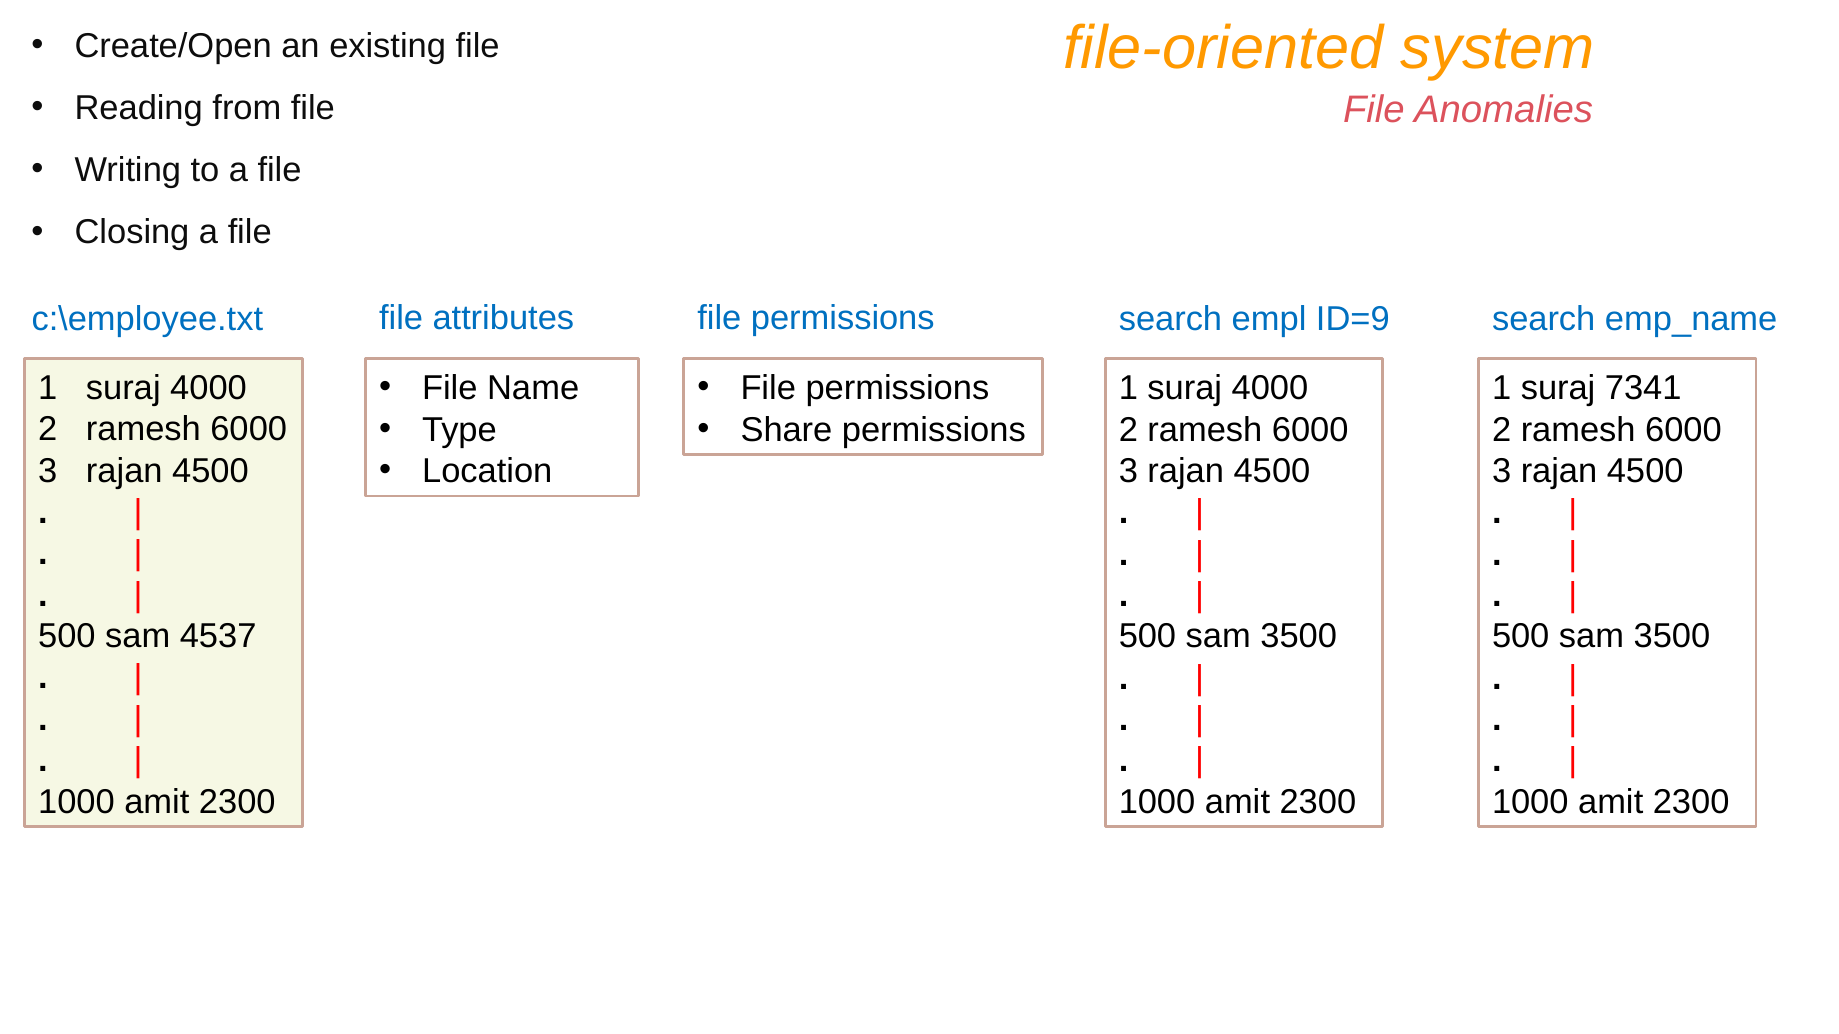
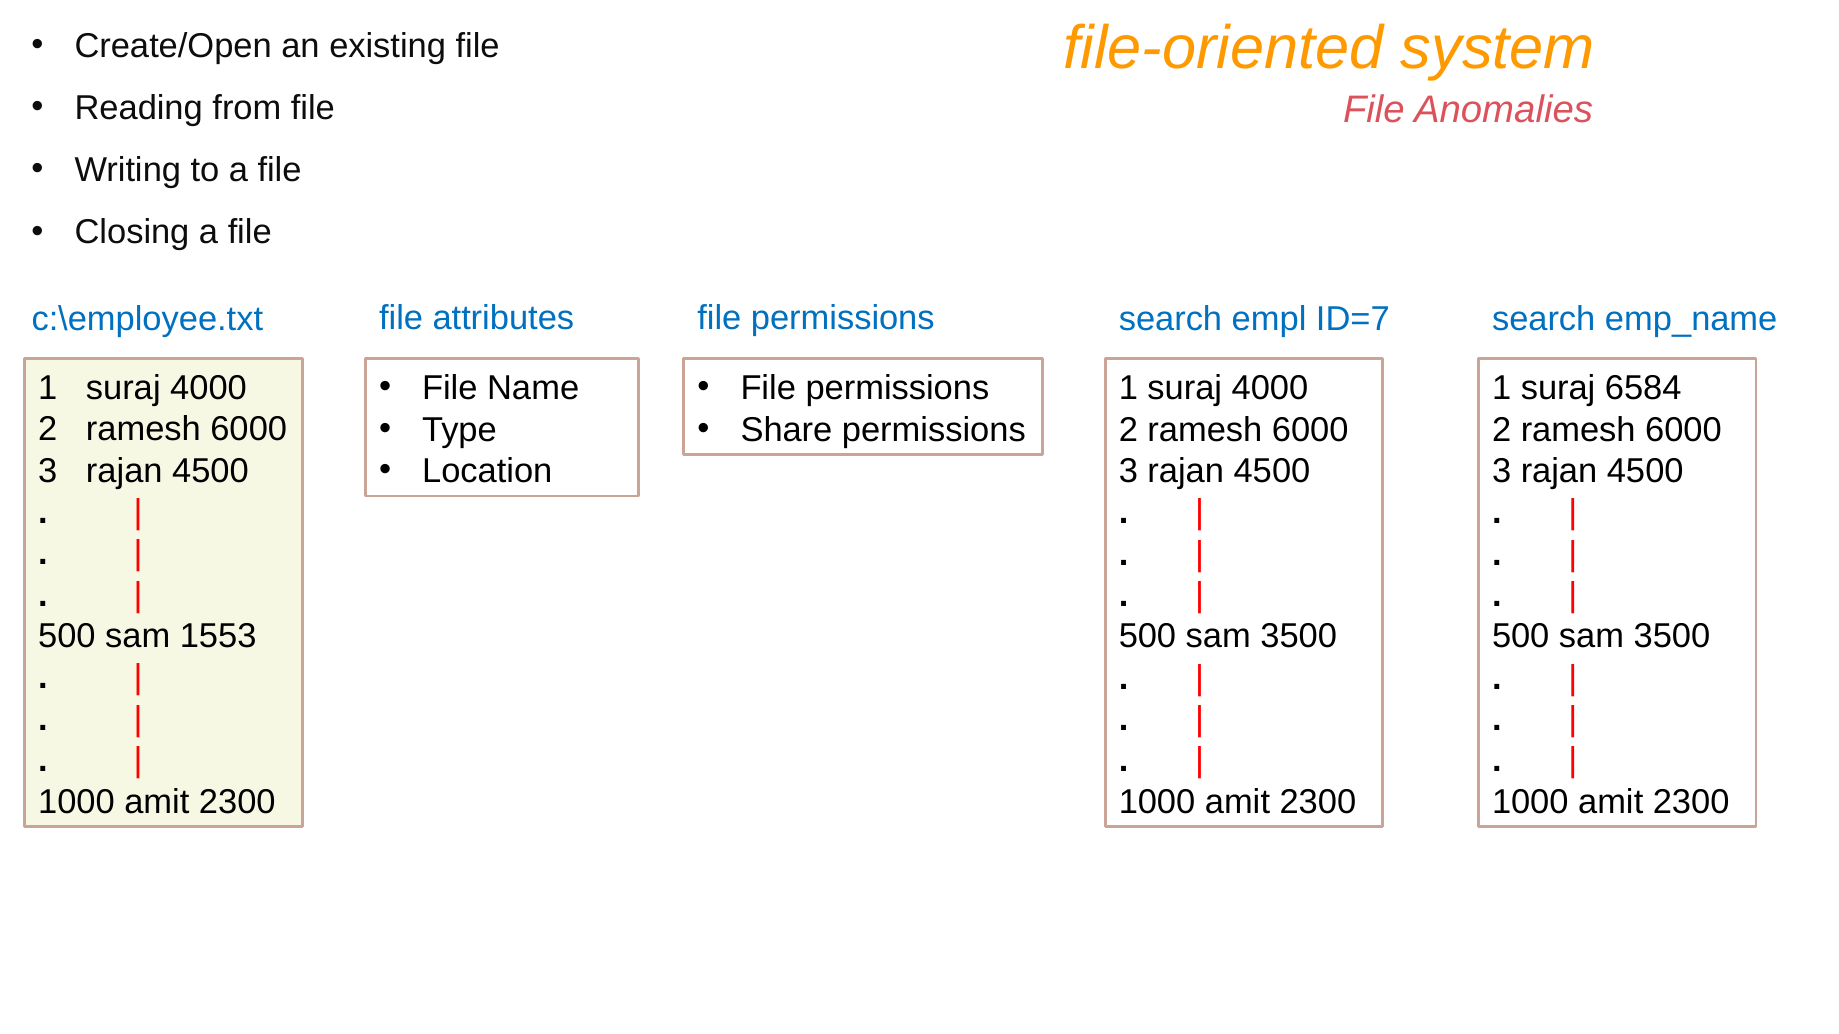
ID=9: ID=9 -> ID=7 (1353, 319)
7341: 7341 -> 6584 (1643, 388)
4537: 4537 -> 1553 (218, 636)
